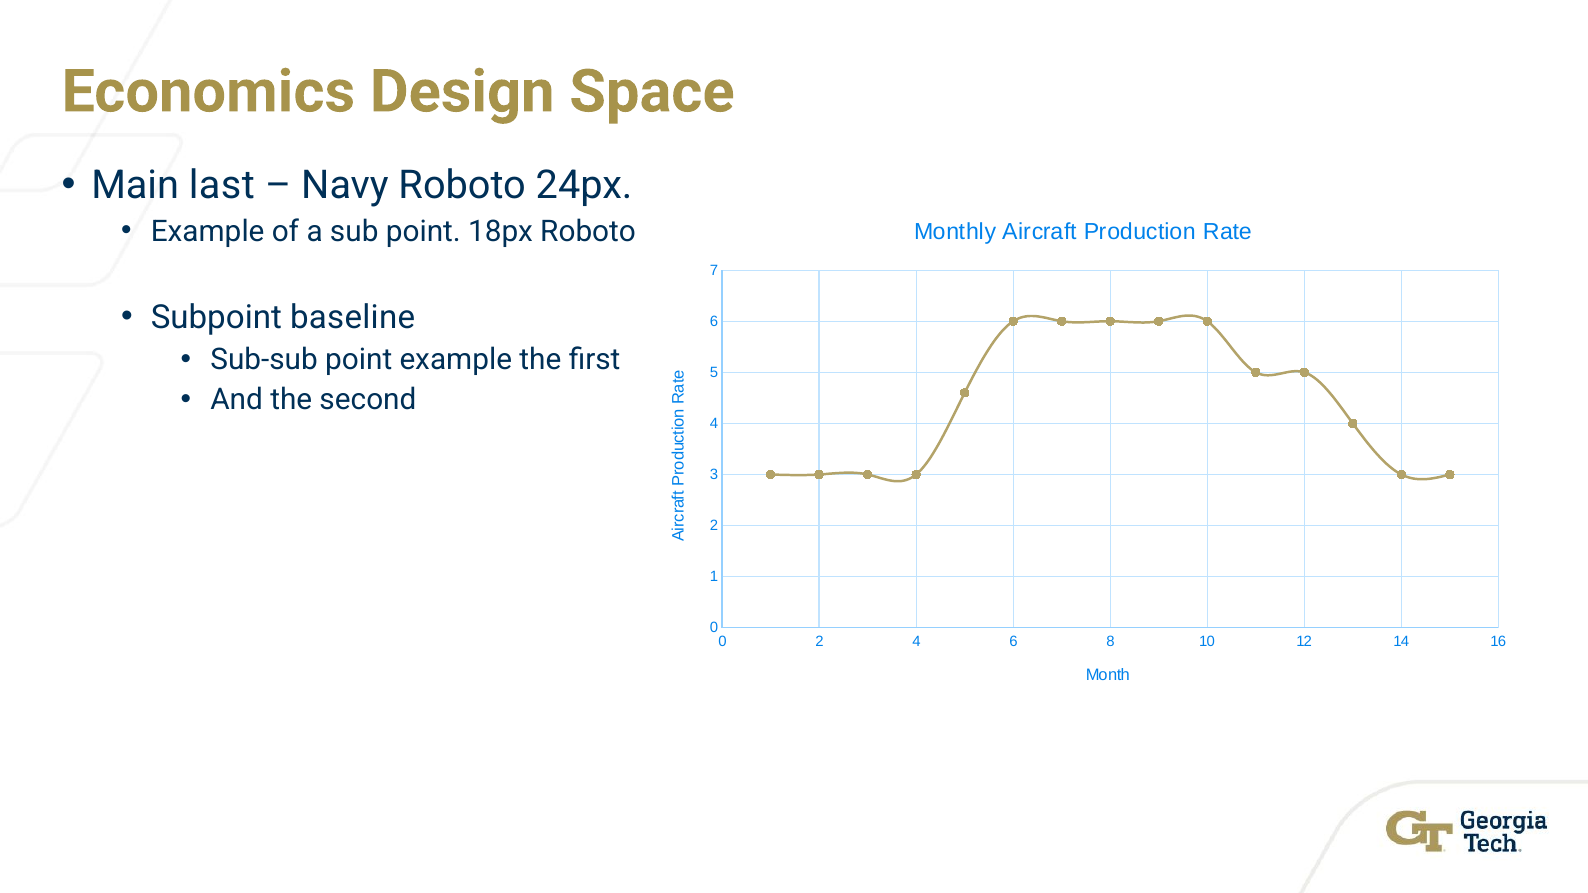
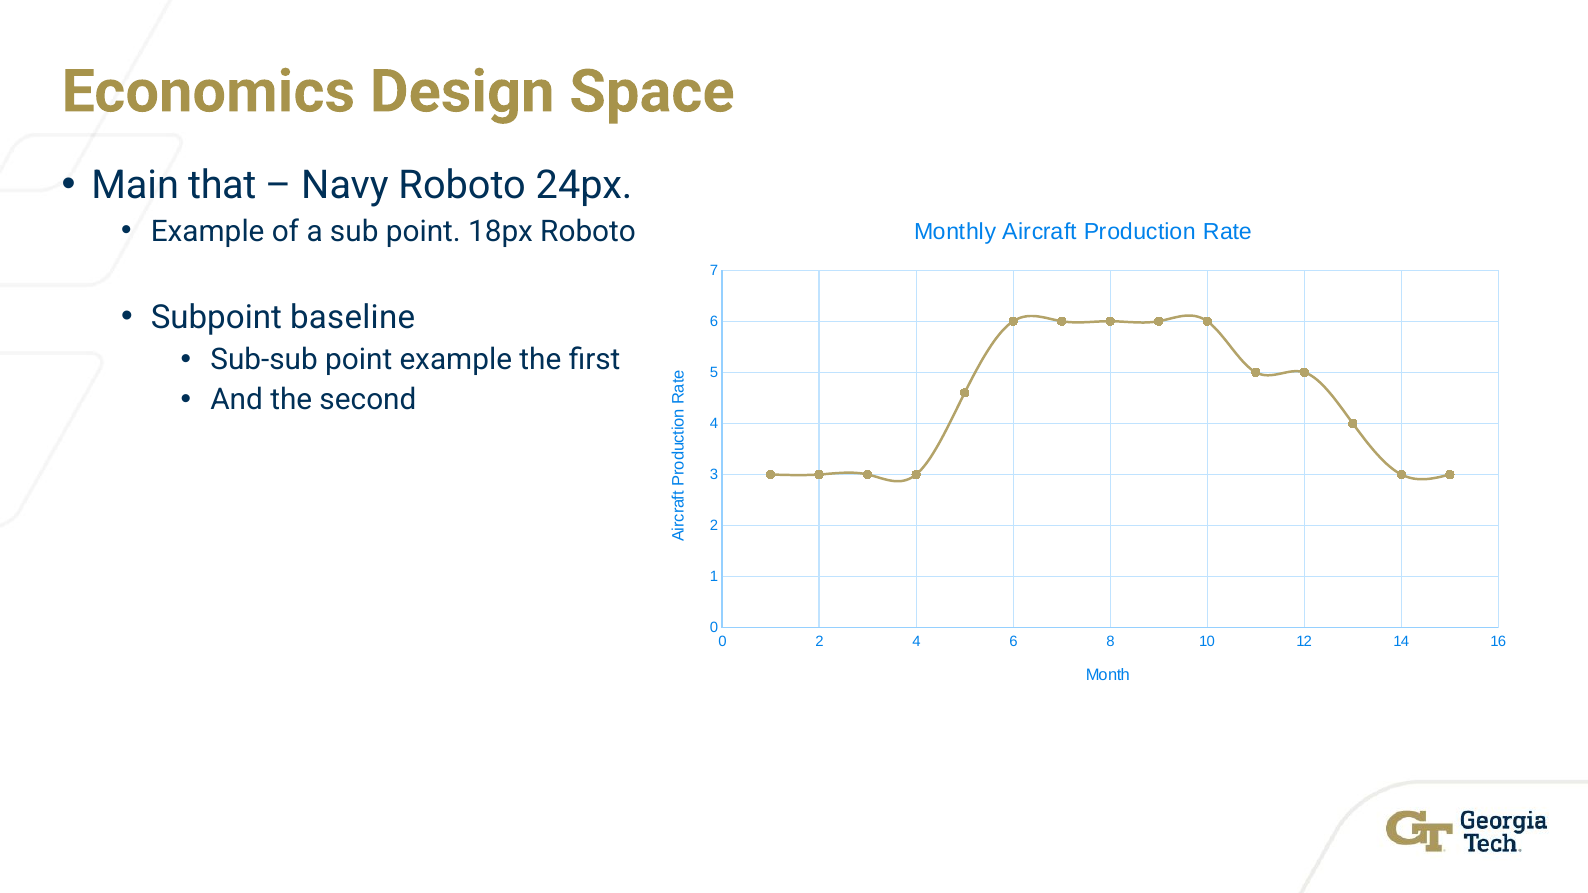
last: last -> that (222, 185)
